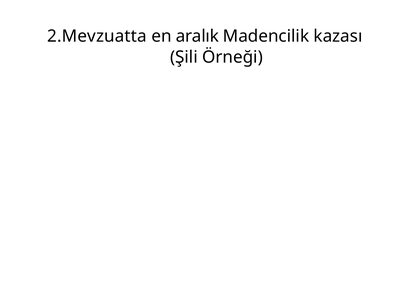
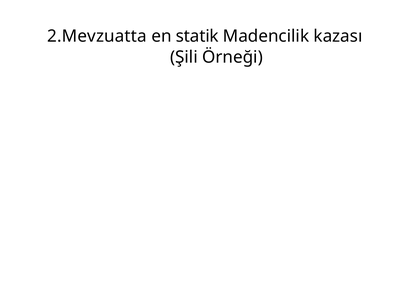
aralık: aralık -> statik (197, 36)
